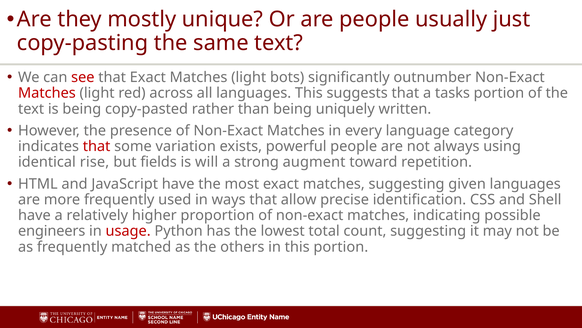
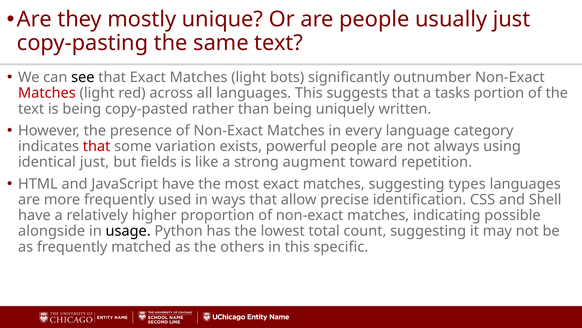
see colour: red -> black (83, 77)
identical rise: rise -> just (94, 162)
will: will -> like (207, 162)
given: given -> types (467, 184)
engineers: engineers -> alongside (52, 231)
usage colour: red -> black (128, 231)
this portion: portion -> specific (341, 246)
